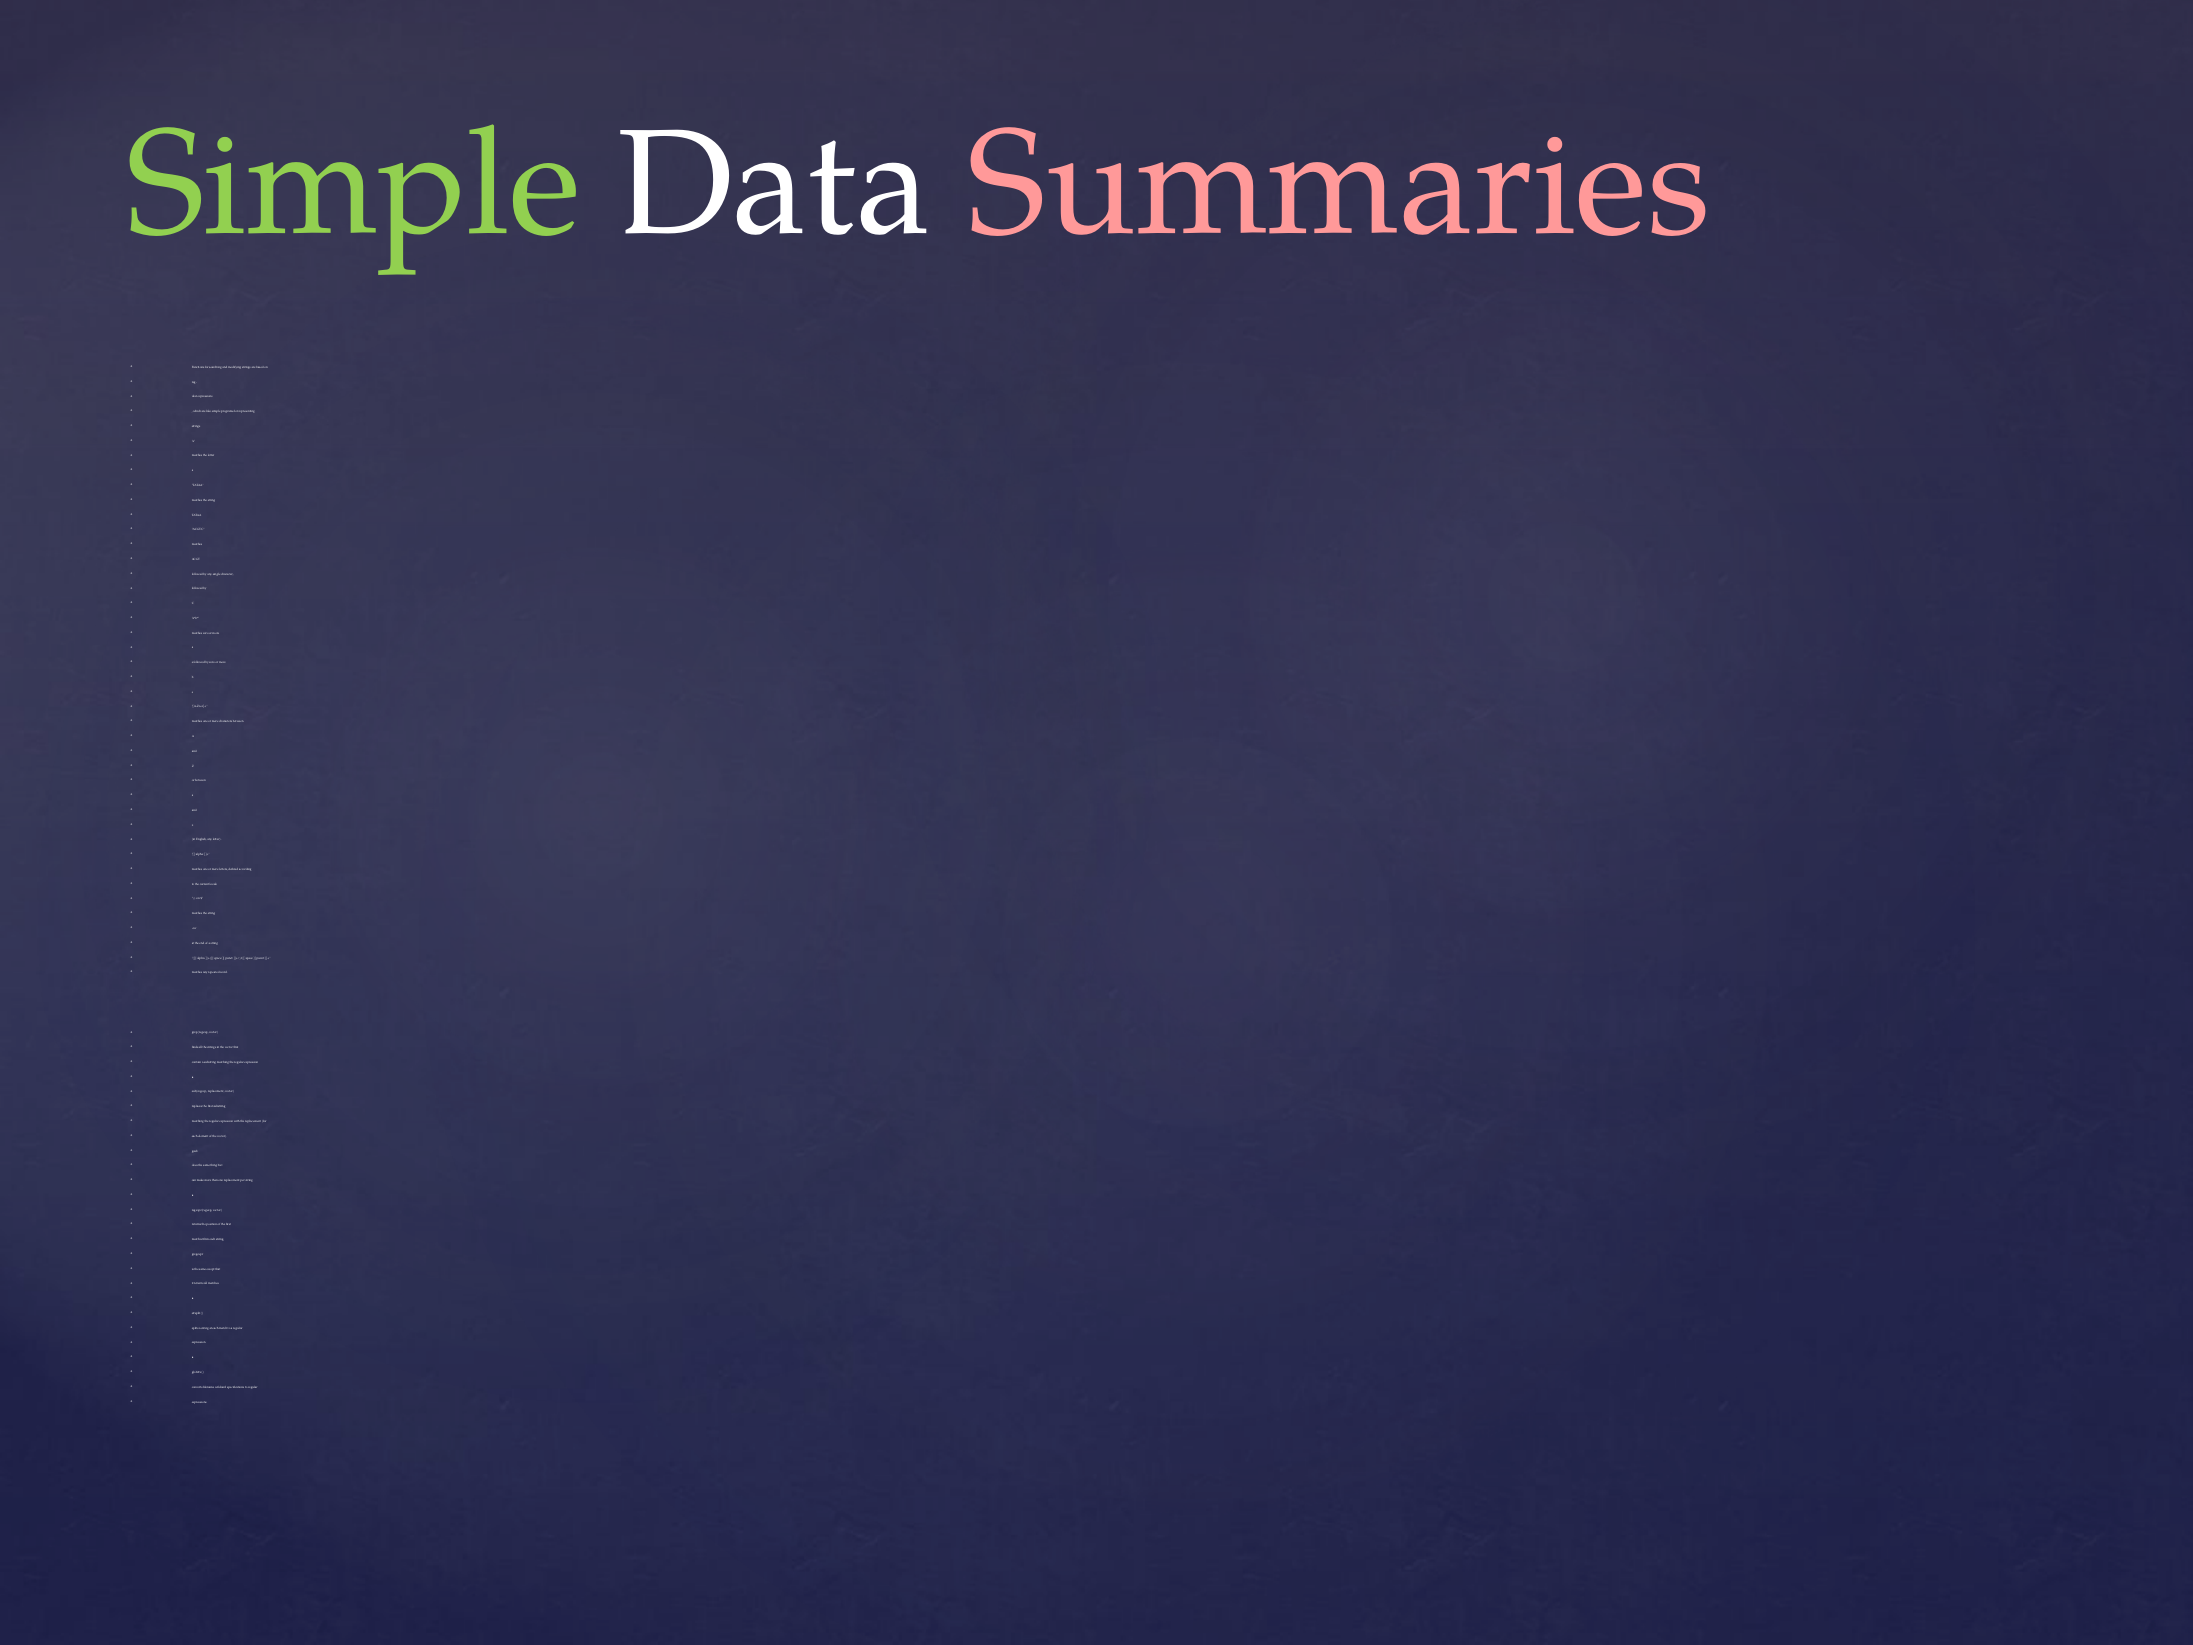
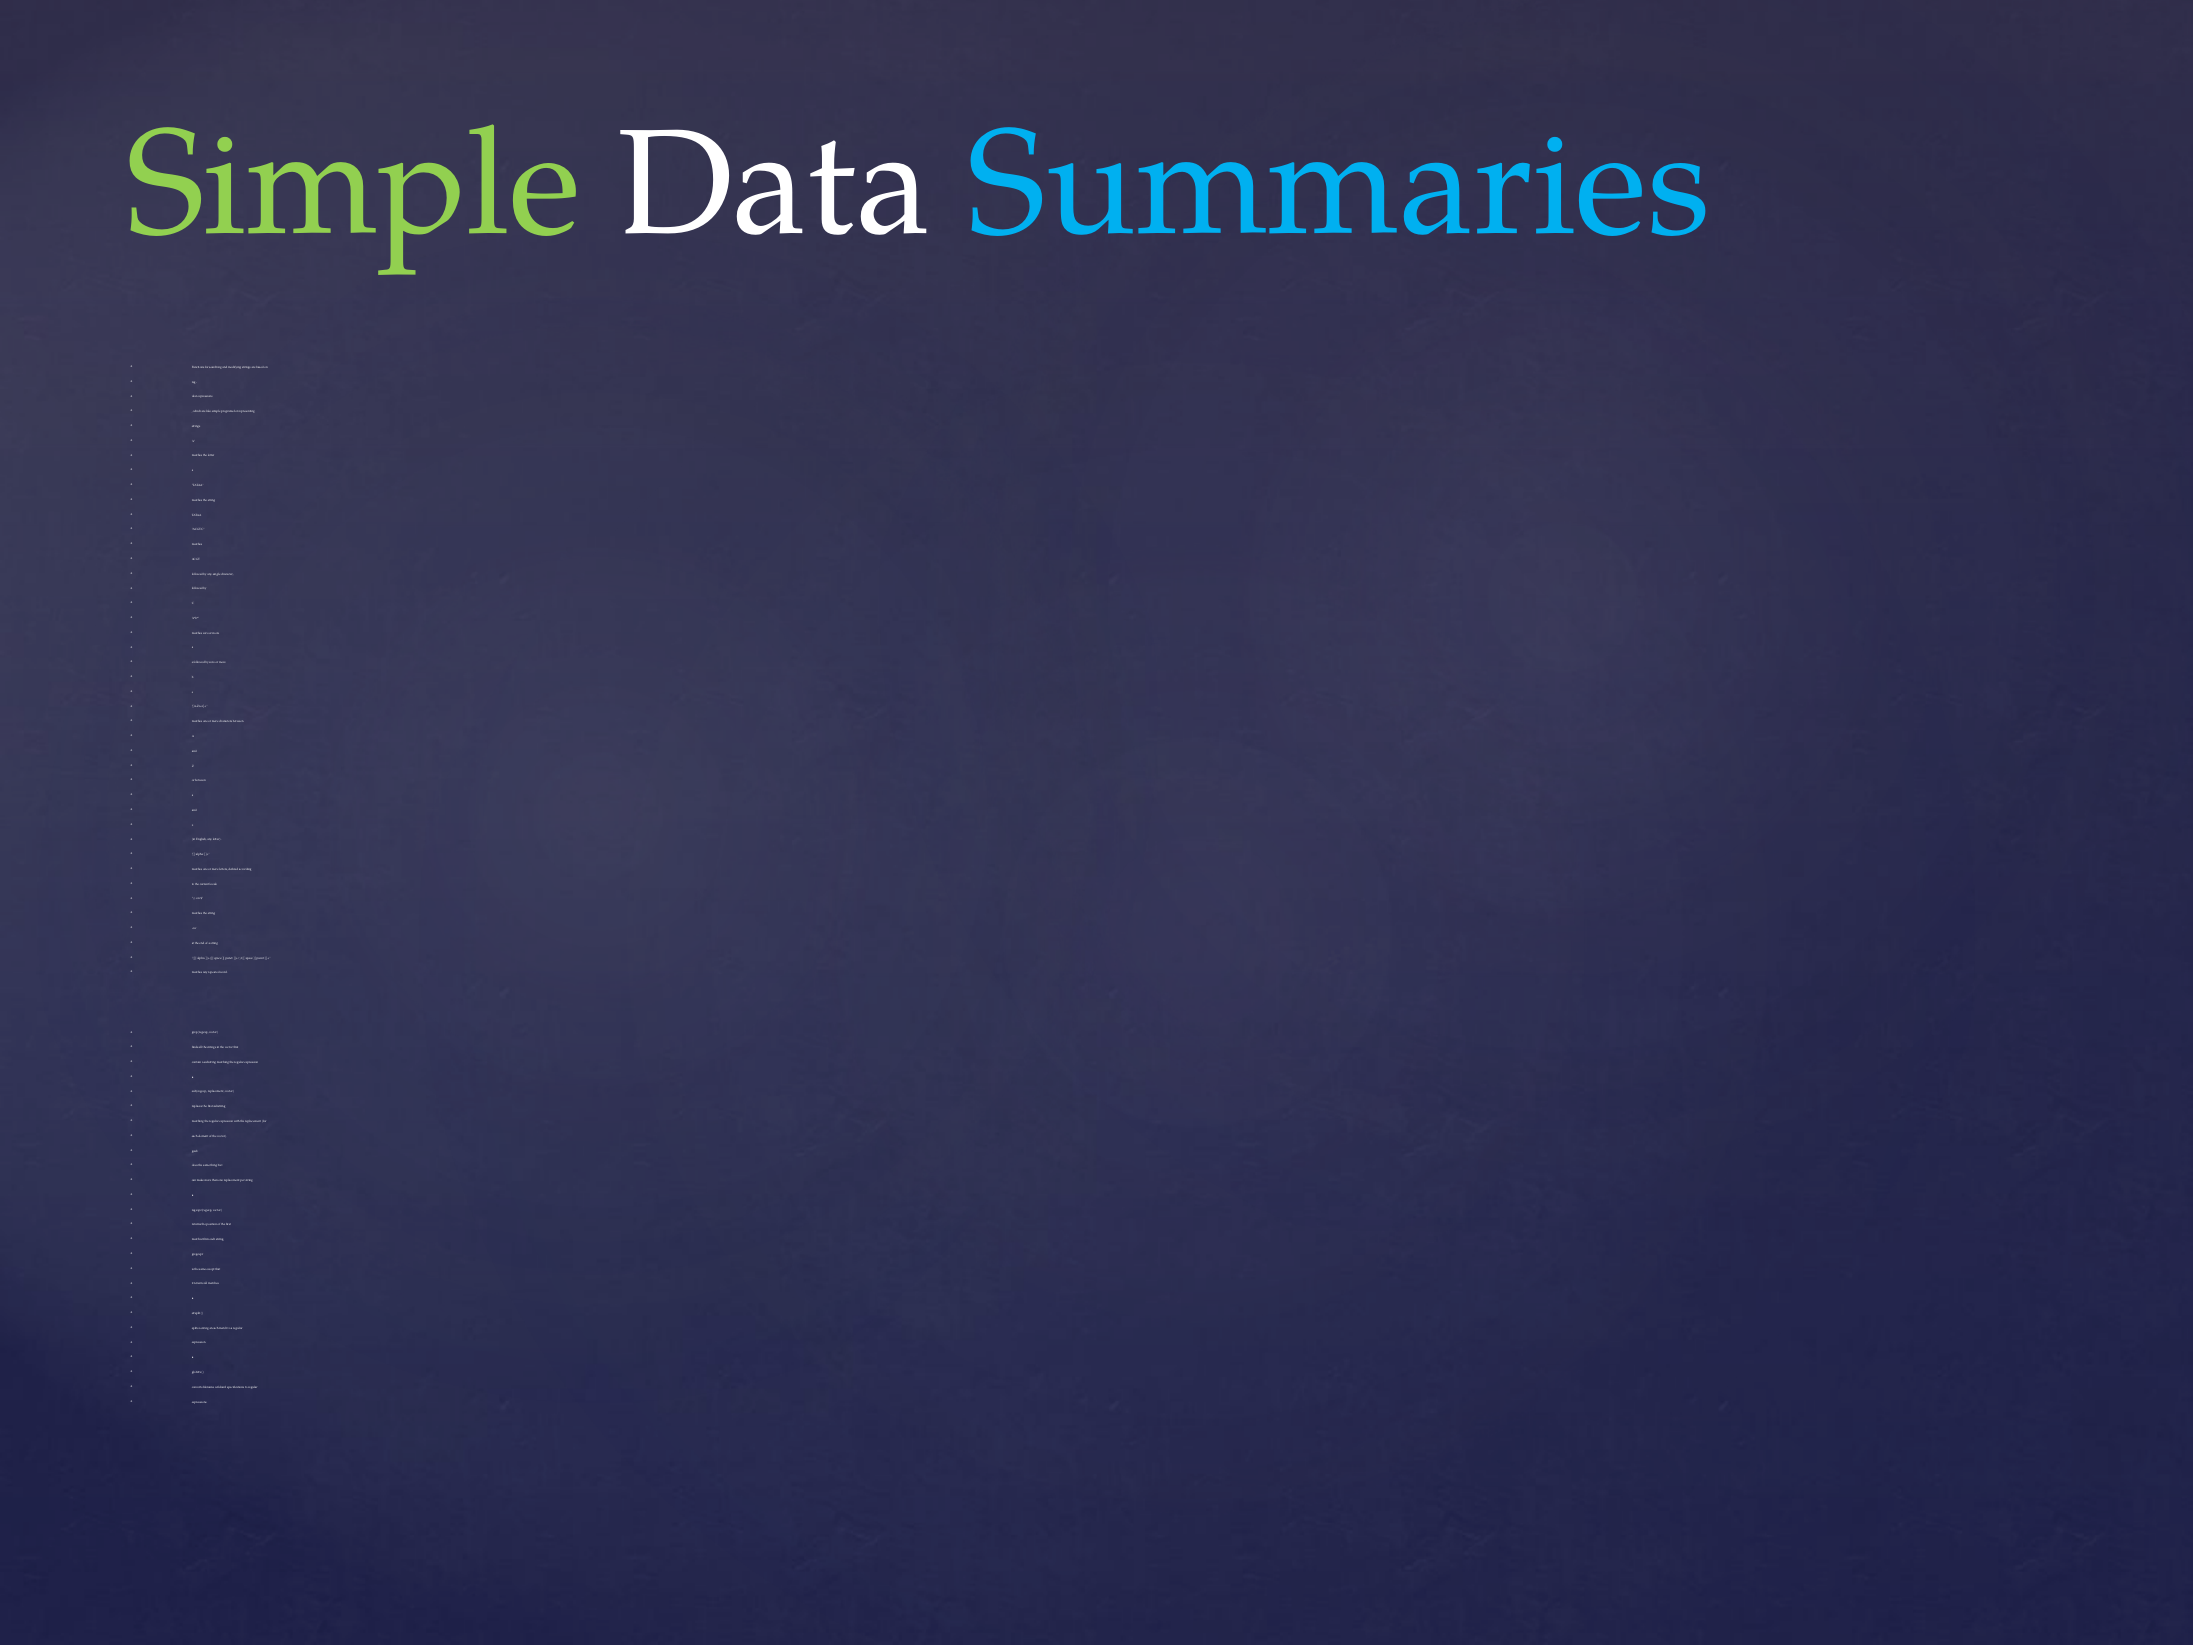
Summaries colour: pink -> light blue (1339, 184)
